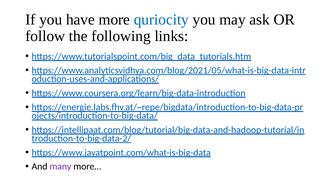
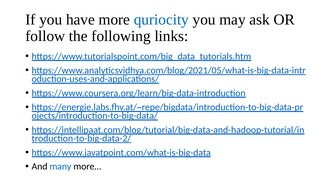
many colour: purple -> blue (60, 167)
